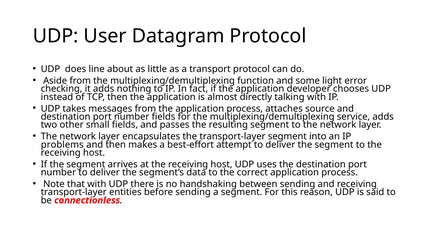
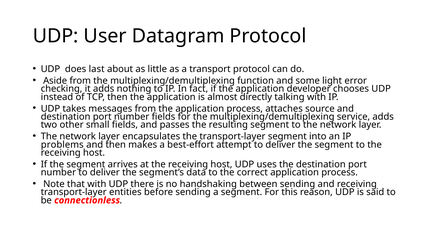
line: line -> last (97, 69)
